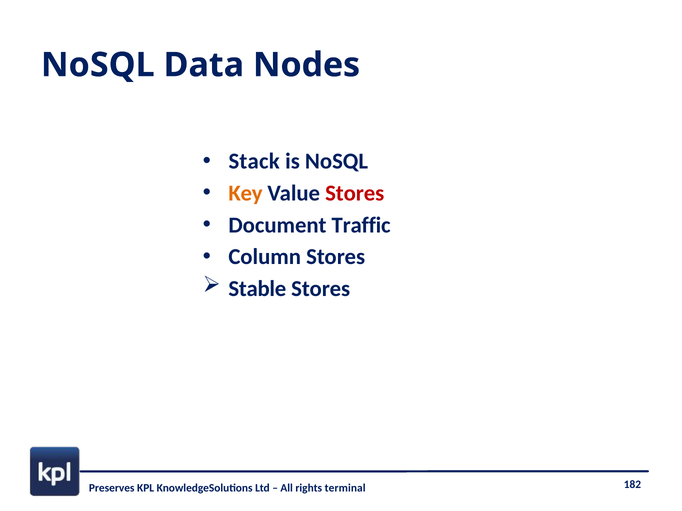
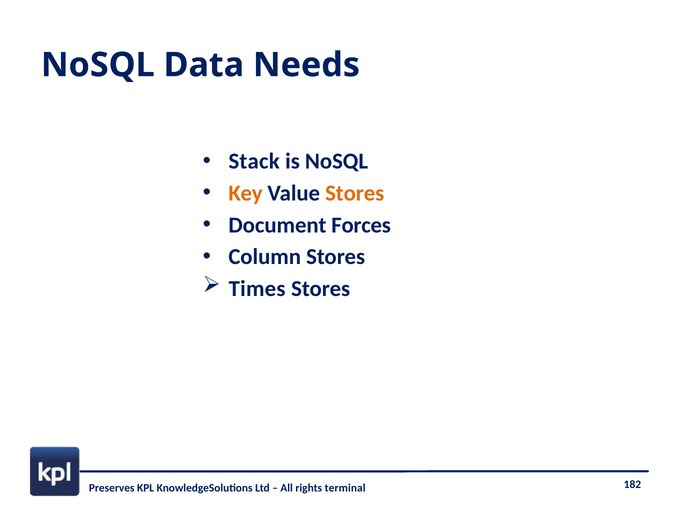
Nodes: Nodes -> Needs (306, 65)
Stores colour: red -> orange (355, 193)
Traffic: Traffic -> Forces (361, 225)
Stable: Stable -> Times (257, 289)
